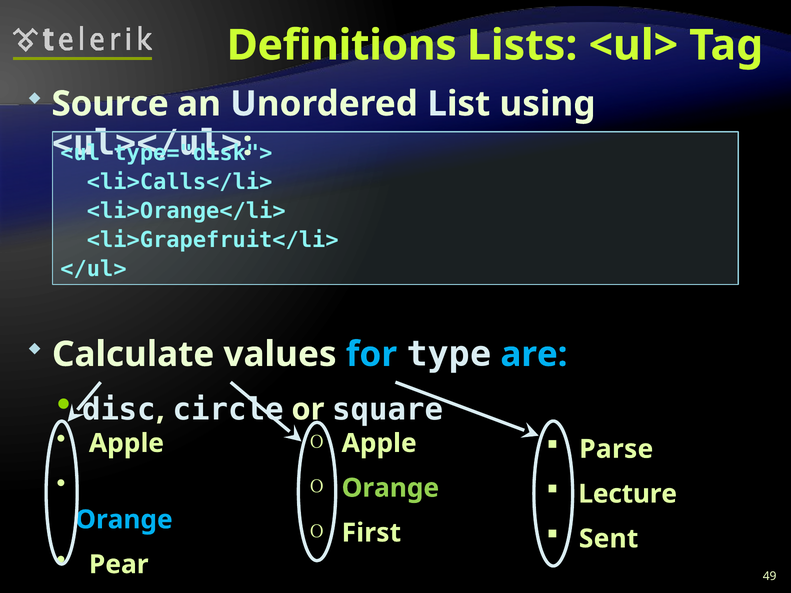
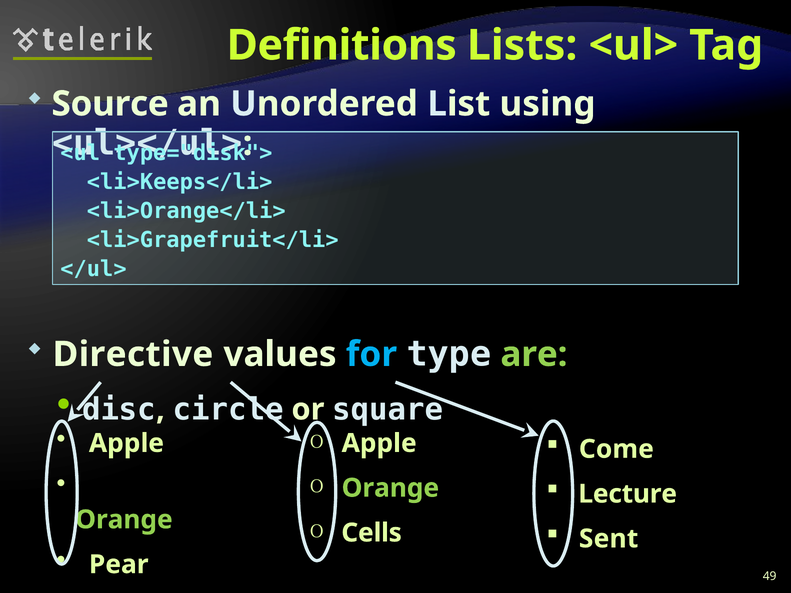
<li>Calls</li>: <li>Calls</li> -> <li>Keeps</li> (180, 182)
Calculate: Calculate -> Directive (133, 354)
are colour: light blue -> light green (534, 354)
Parse: Parse -> Come (616, 449)
Orange colour: light blue -> light green (124, 520)
First: First -> Cells (372, 533)
